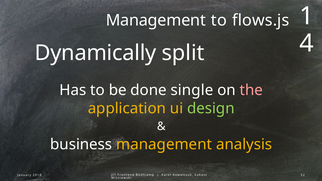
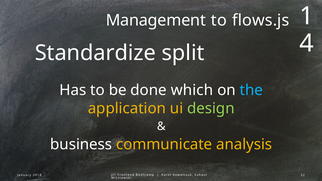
Dynamically: Dynamically -> Standardize (95, 53)
single: single -> which (192, 90)
the colour: pink -> light blue (251, 90)
business management: management -> communicate (164, 145)
